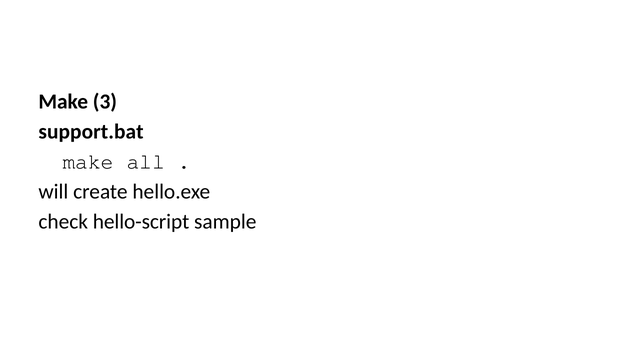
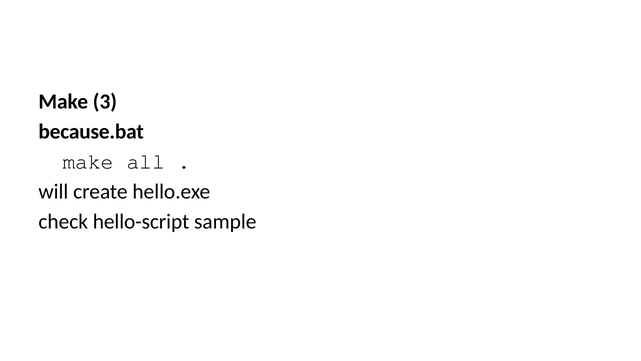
support.bat: support.bat -> because.bat (91, 132)
